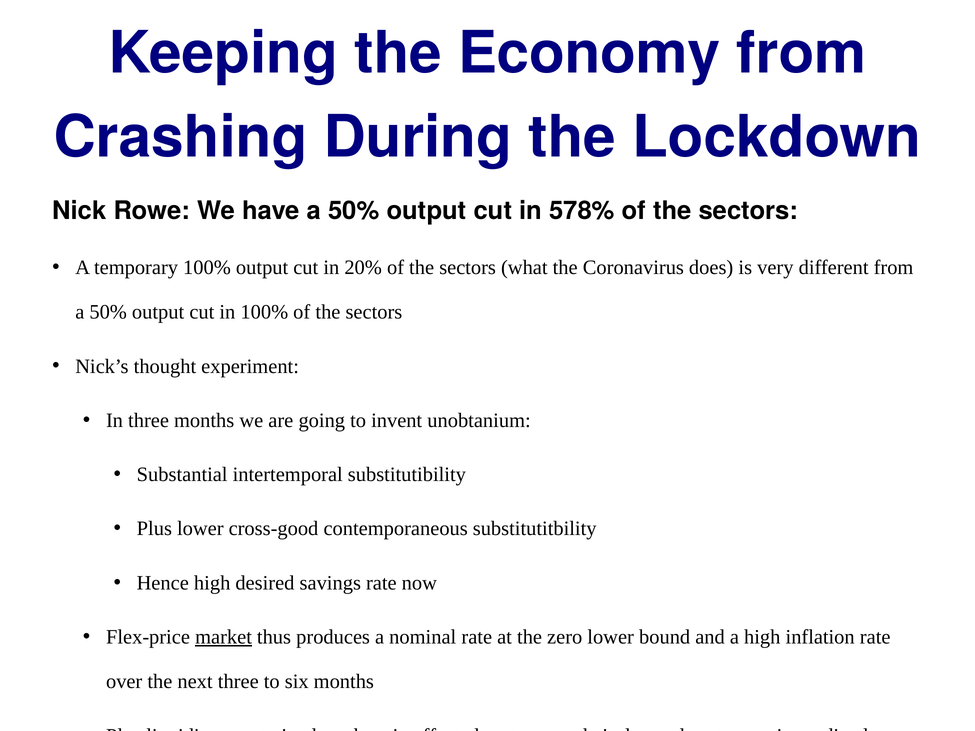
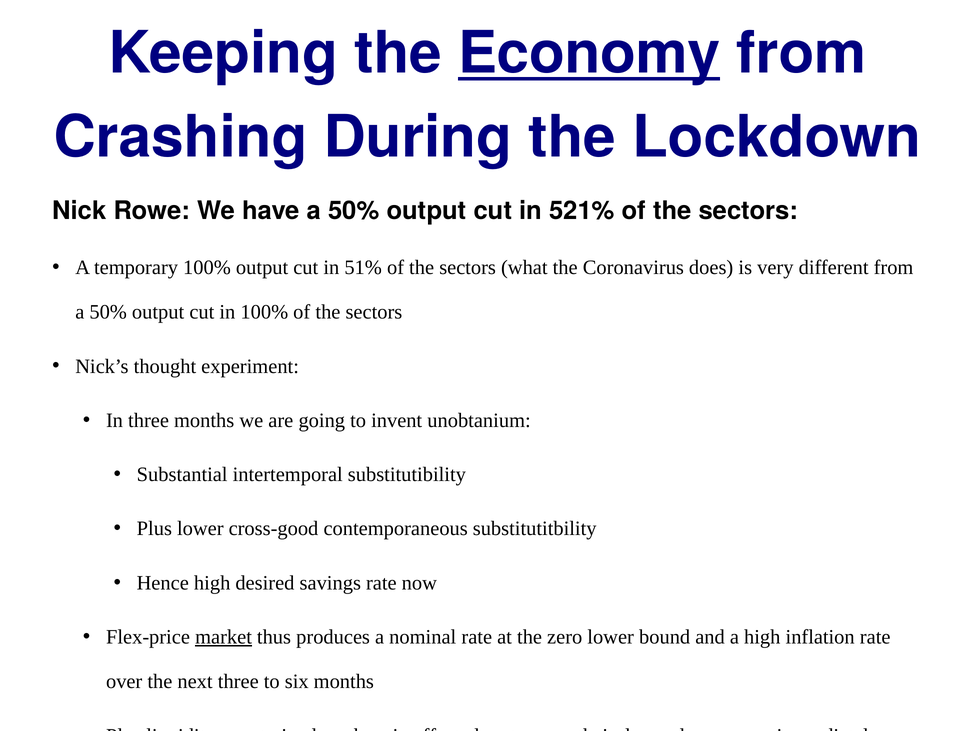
Economy underline: none -> present (589, 54)
578%: 578% -> 521% (582, 211)
20%: 20% -> 51% (363, 268)
